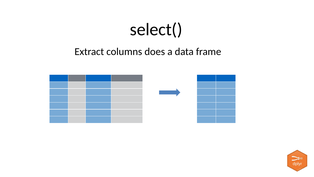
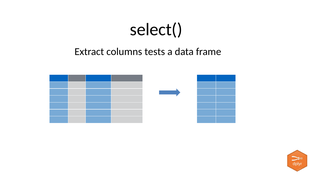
does: does -> tests (155, 52)
